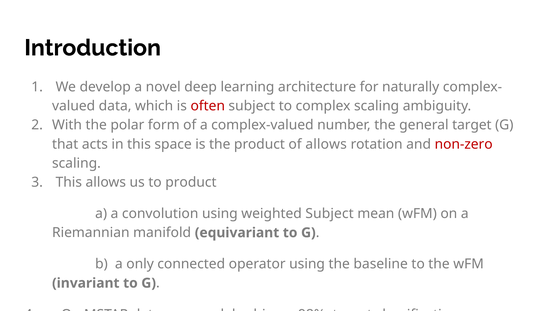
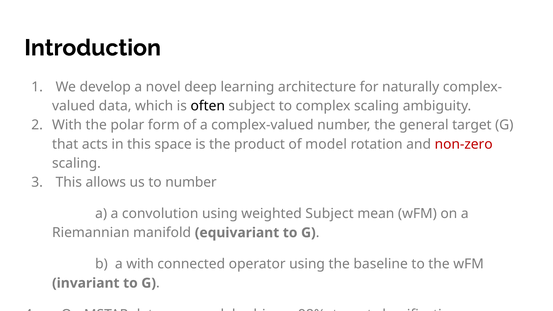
often colour: red -> black (208, 106)
of allows: allows -> model (326, 144)
to product: product -> number (191, 182)
a only: only -> with (140, 264)
